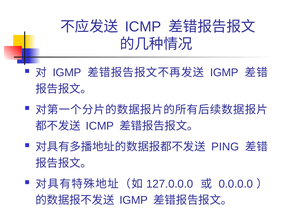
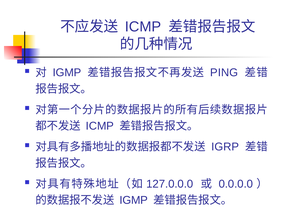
IGMP: IGMP -> PING (224, 72)
PING: PING -> IGRP (225, 146)
